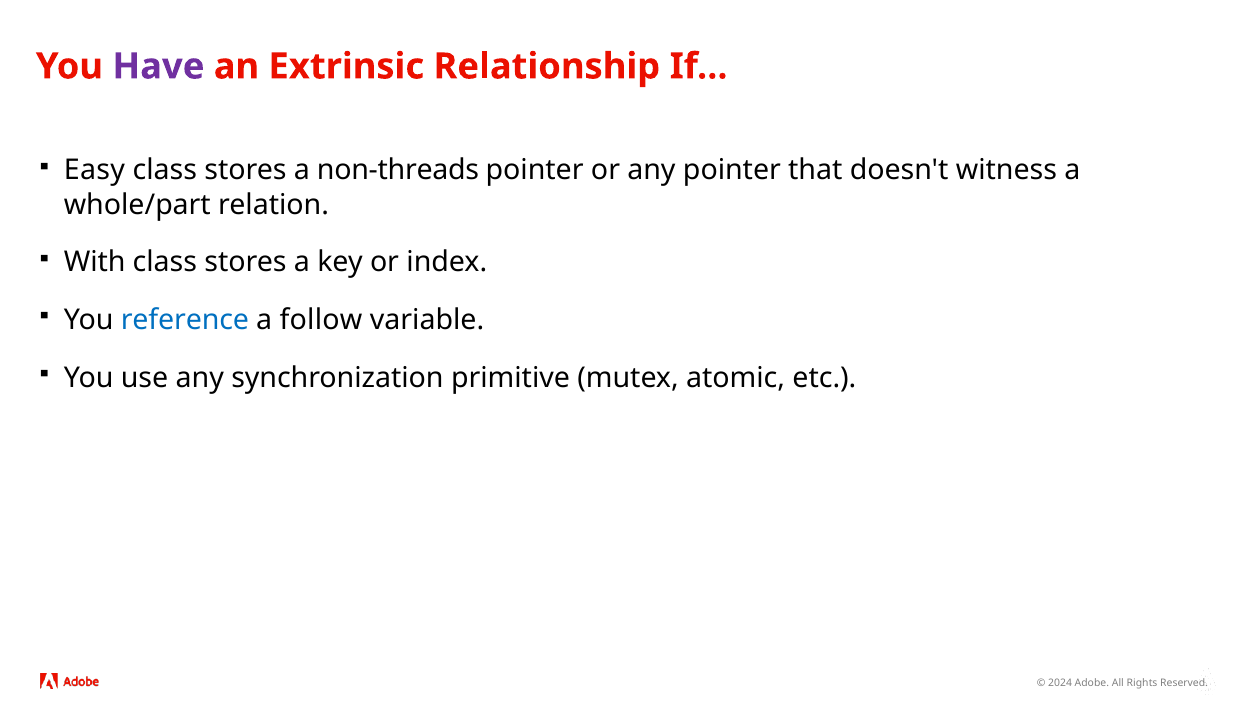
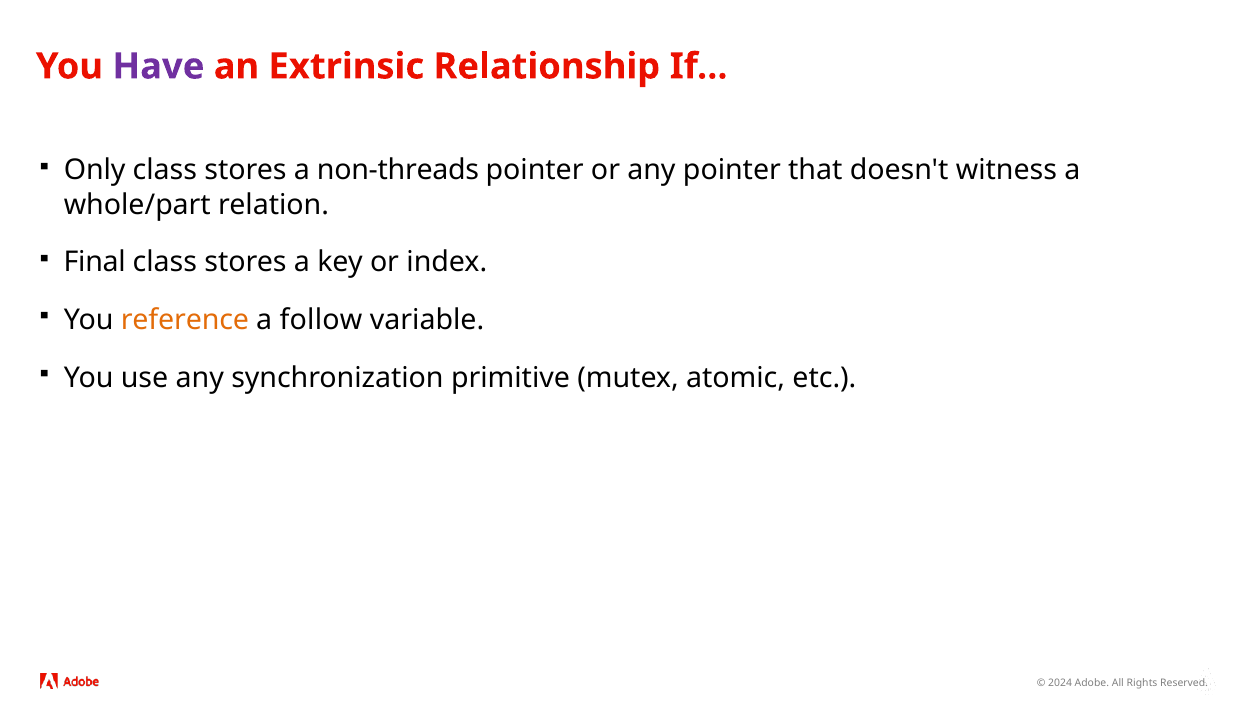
Easy: Easy -> Only (95, 170)
With: With -> Final (95, 262)
reference colour: blue -> orange (185, 320)
